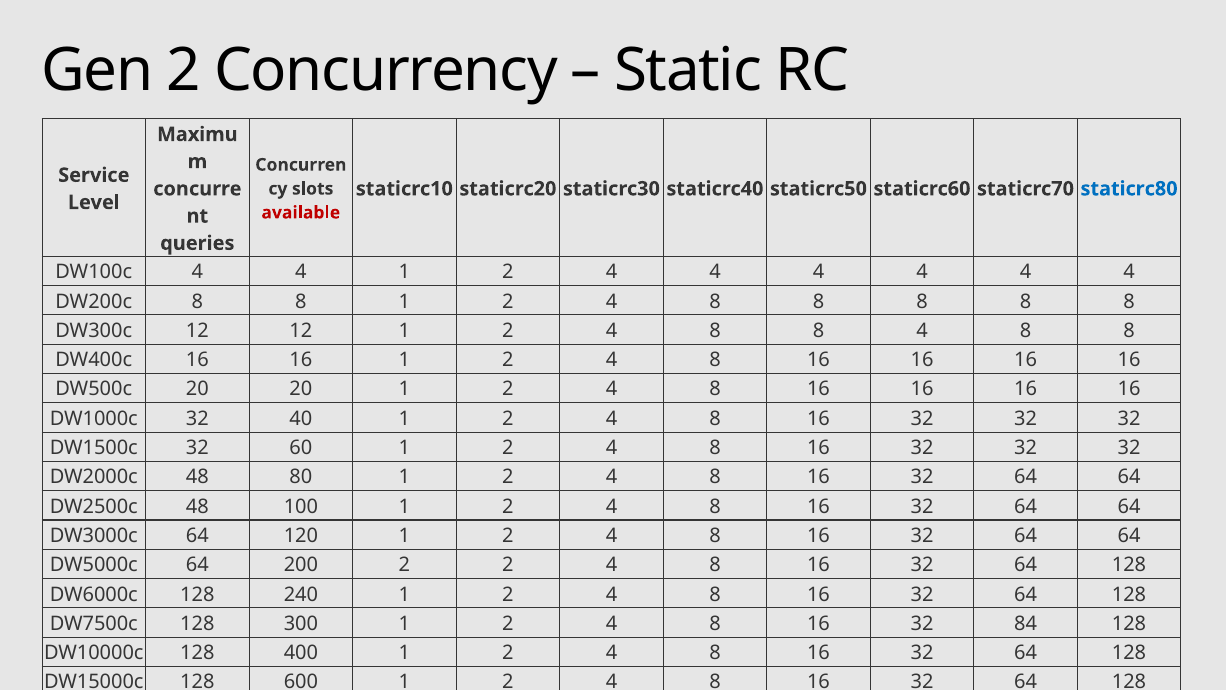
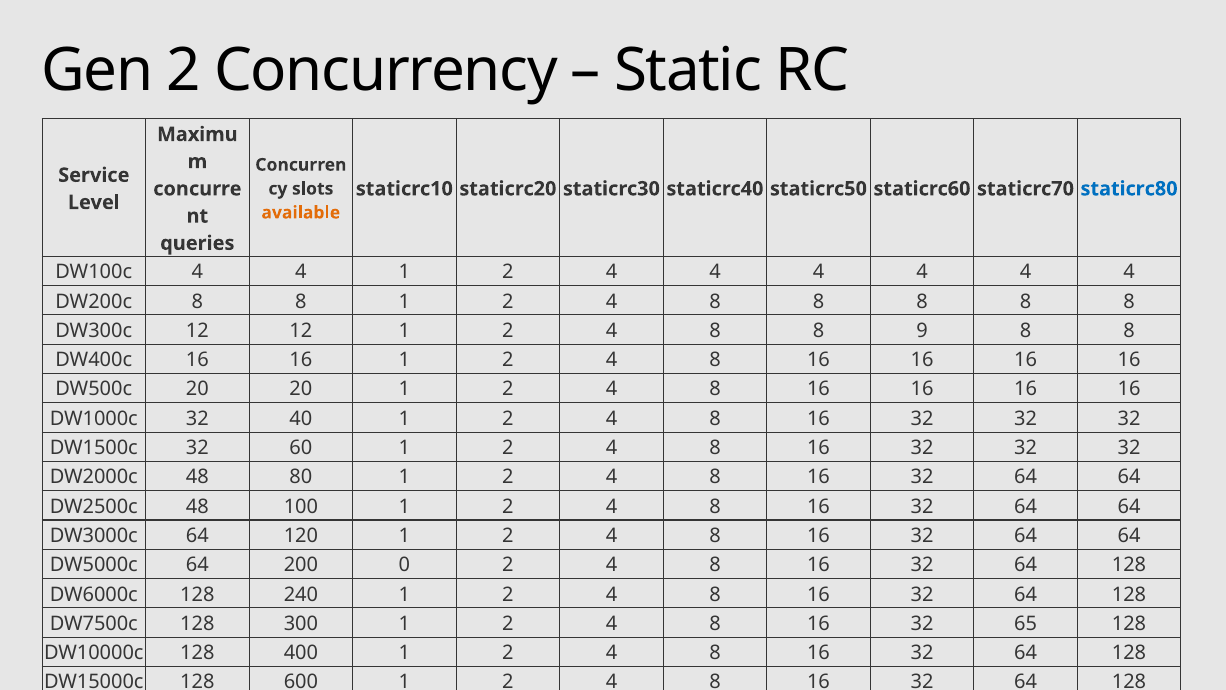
available colour: red -> orange (301, 213)
8 4: 4 -> 9 (922, 330)
200 2: 2 -> 0 (404, 565)
84: 84 -> 65 (1026, 623)
